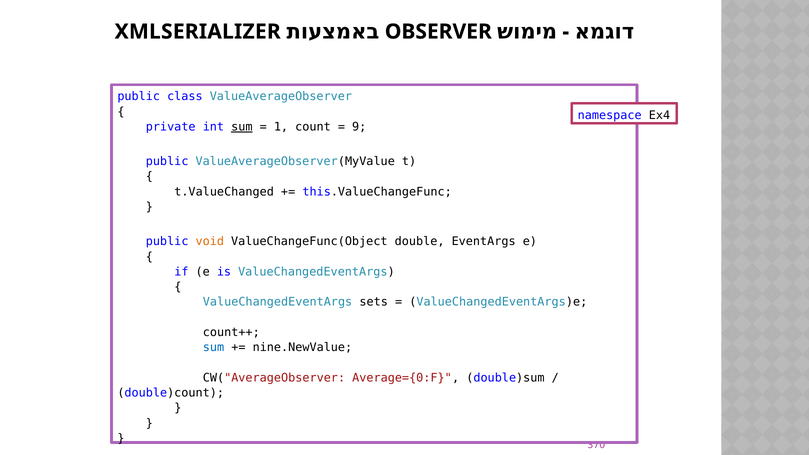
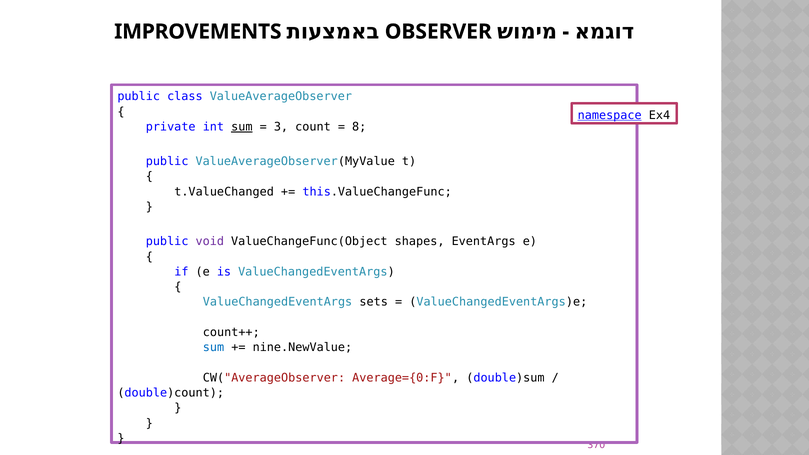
XMLSERIALIZER: XMLSERIALIZER -> IMPROVEMENTS (198, 32)
namespace underline: none -> present (610, 115)
1: 1 -> 3 (281, 127)
9: 9 -> 8 (359, 127)
void colour: orange -> purple (210, 242)
double: double -> shapes (420, 242)
